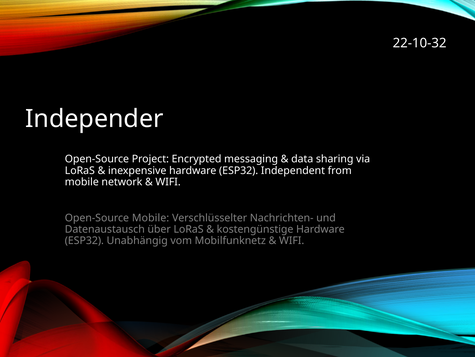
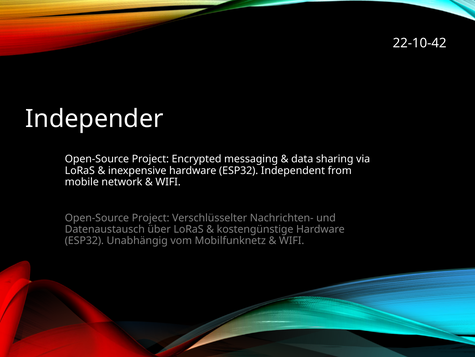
22-10-32: 22-10-32 -> 22-10-42 (420, 43)
Mobile: Mobile -> Project (151, 218)
